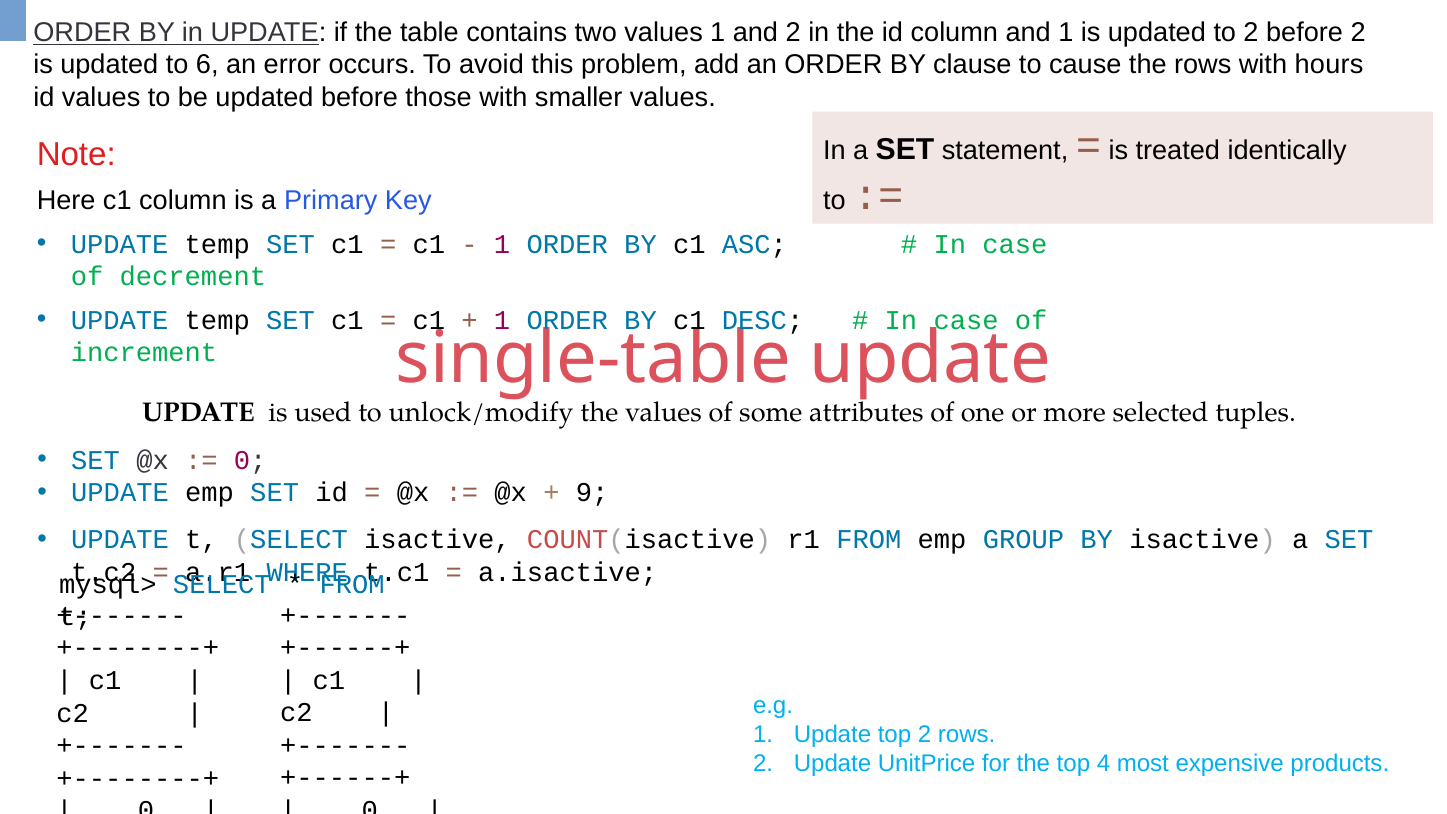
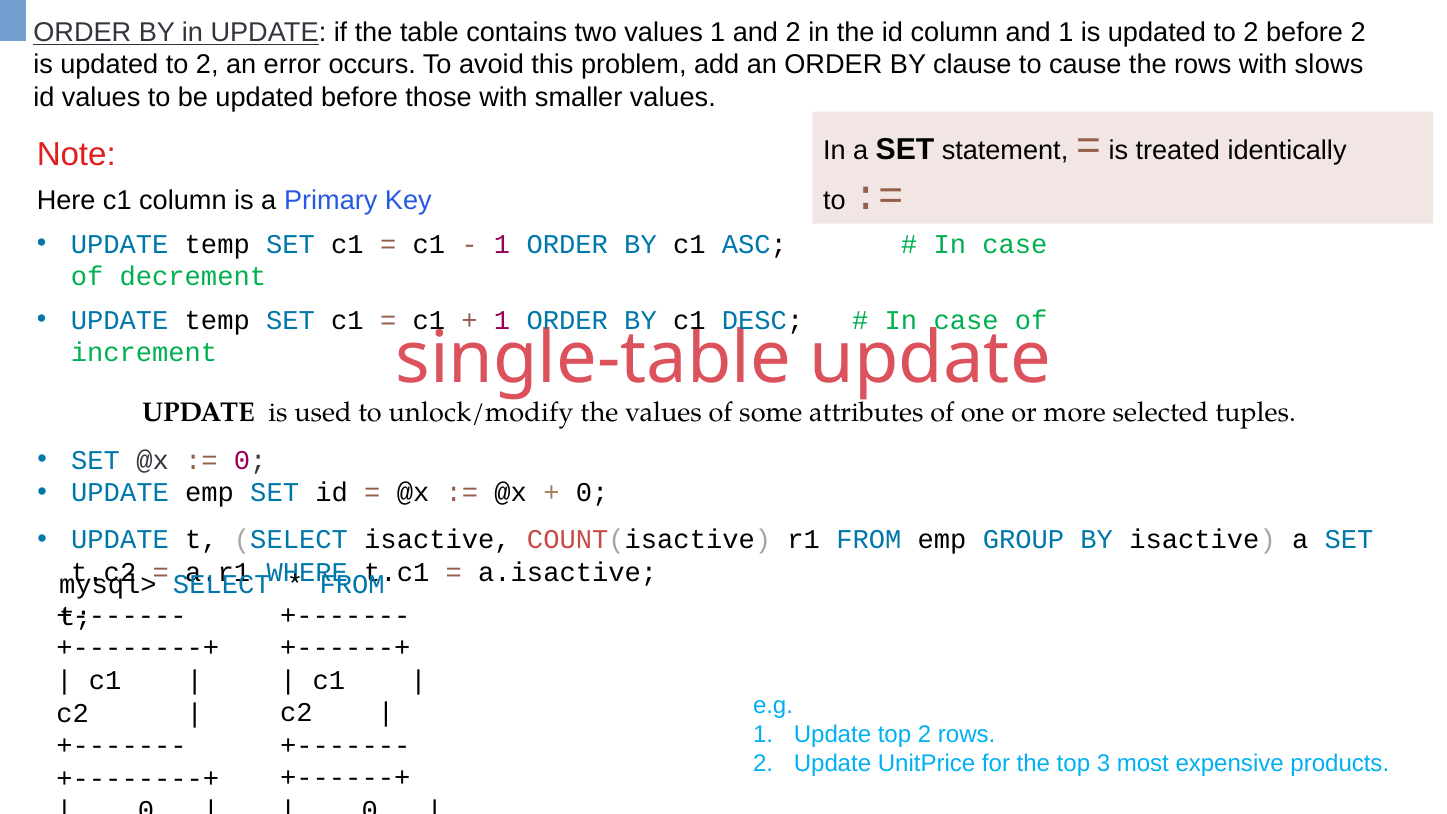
6: 6 -> 2 (207, 65)
hours: hours -> slows (1329, 65)
9: 9 -> 0 (592, 493)
4: 4 -> 3 (1104, 763)
